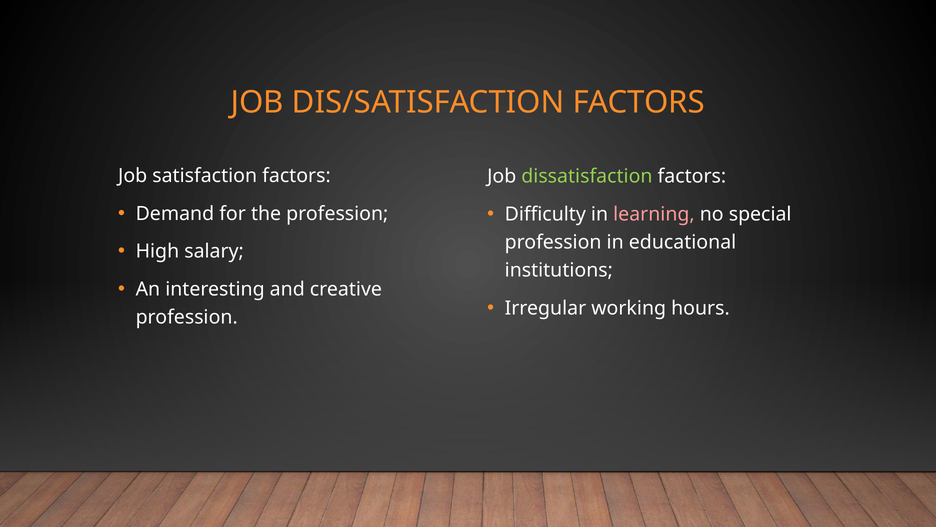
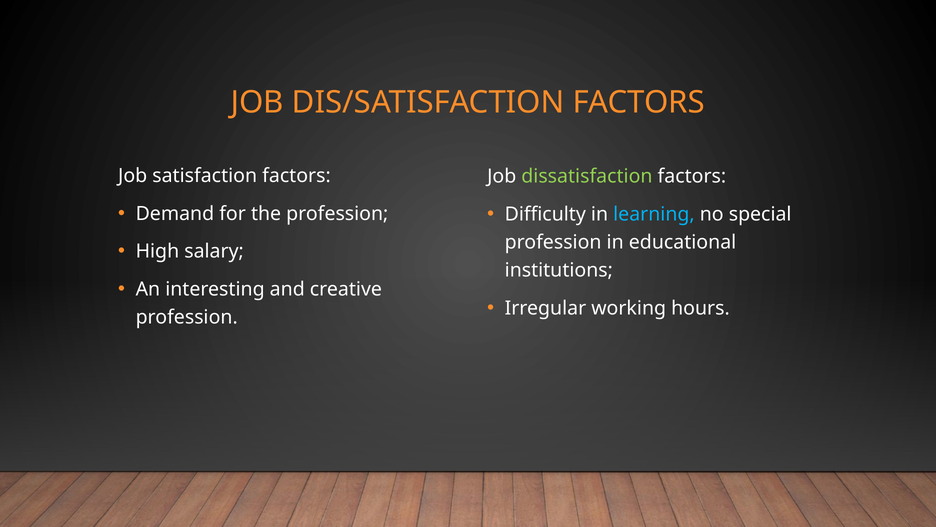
learning colour: pink -> light blue (654, 214)
